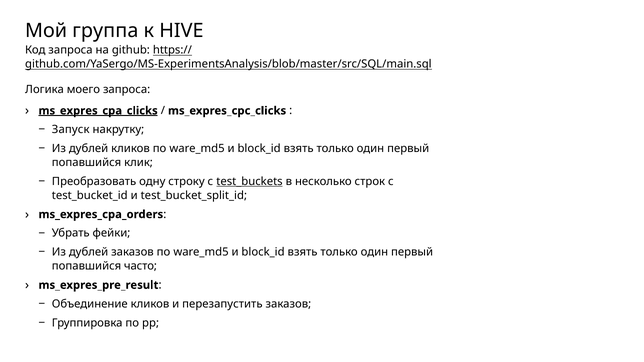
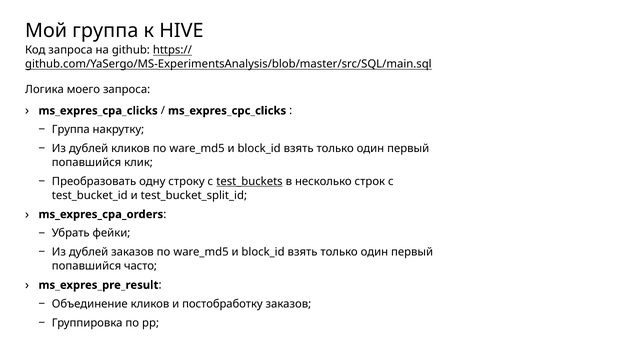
ms_expres_cpa_clicks underline: present -> none (98, 111)
Запуск: Запуск -> Группа (71, 130)
перезапустить: перезапустить -> постобработку (222, 304)
